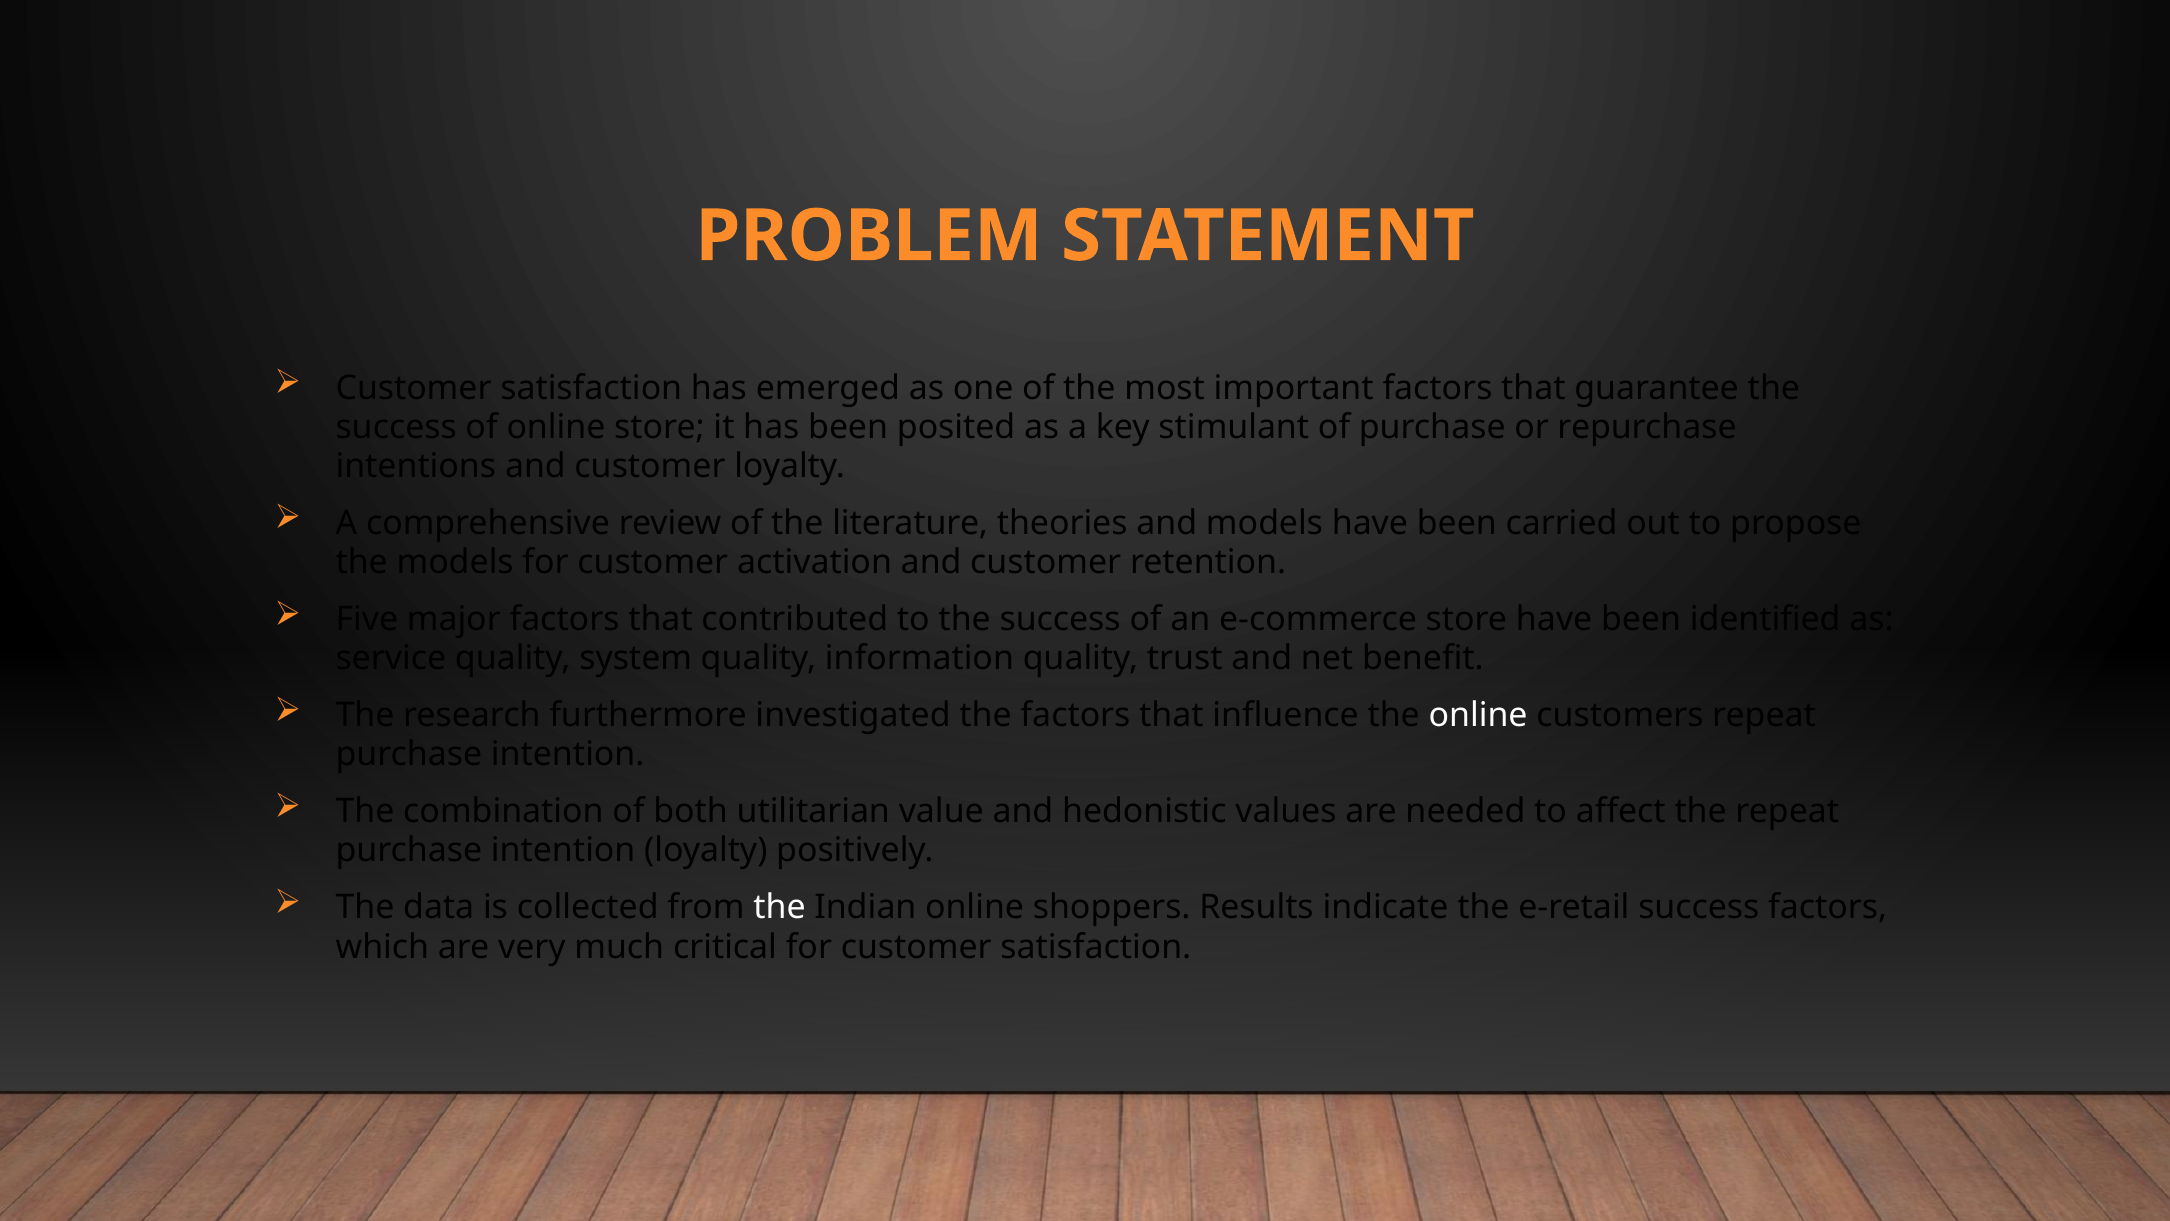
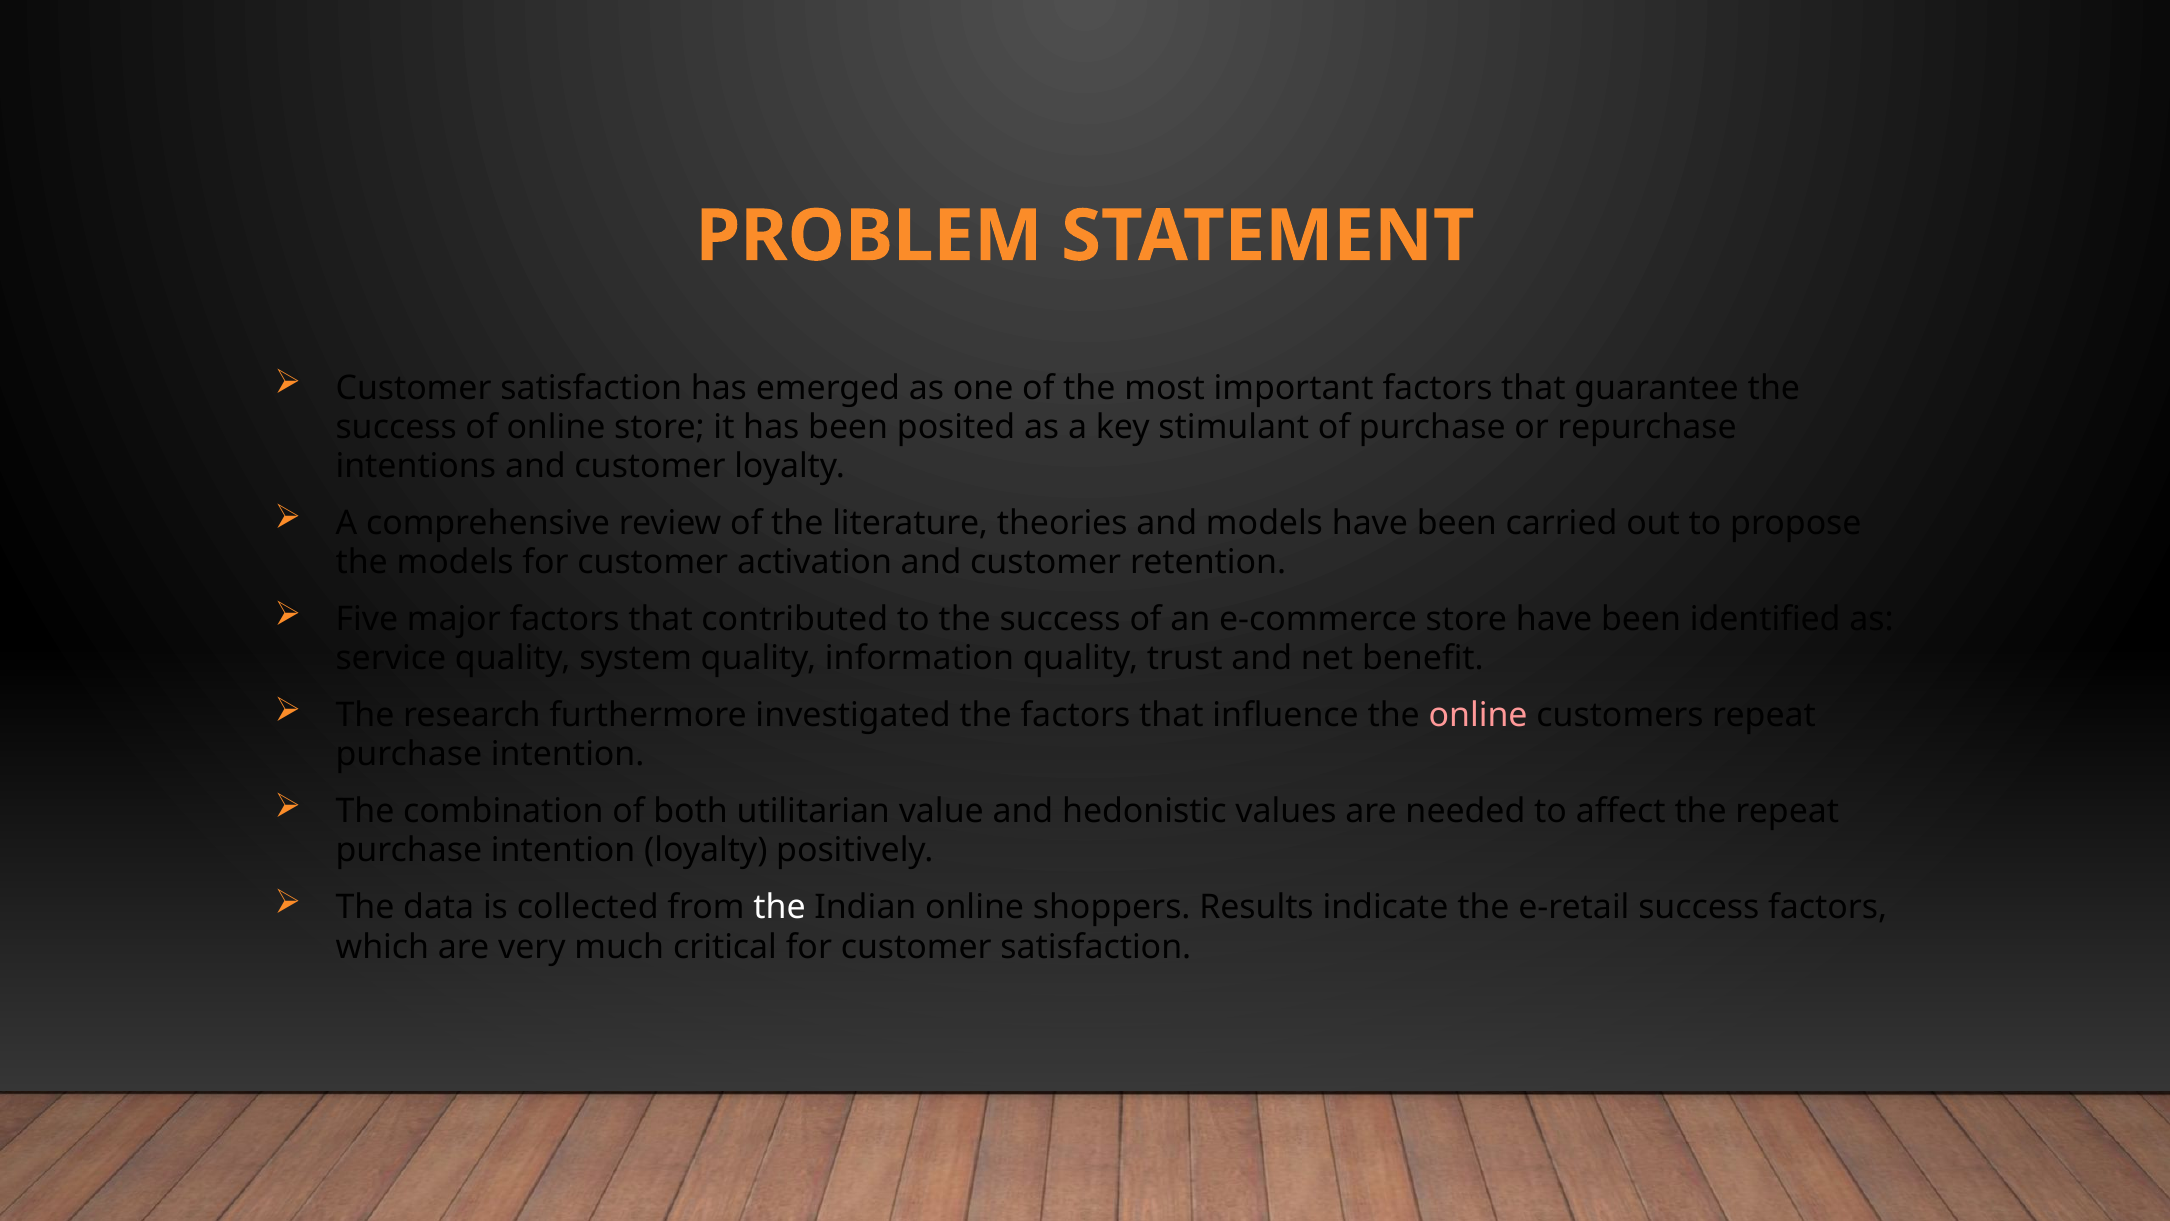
online colour: white -> pink (1478, 715)
